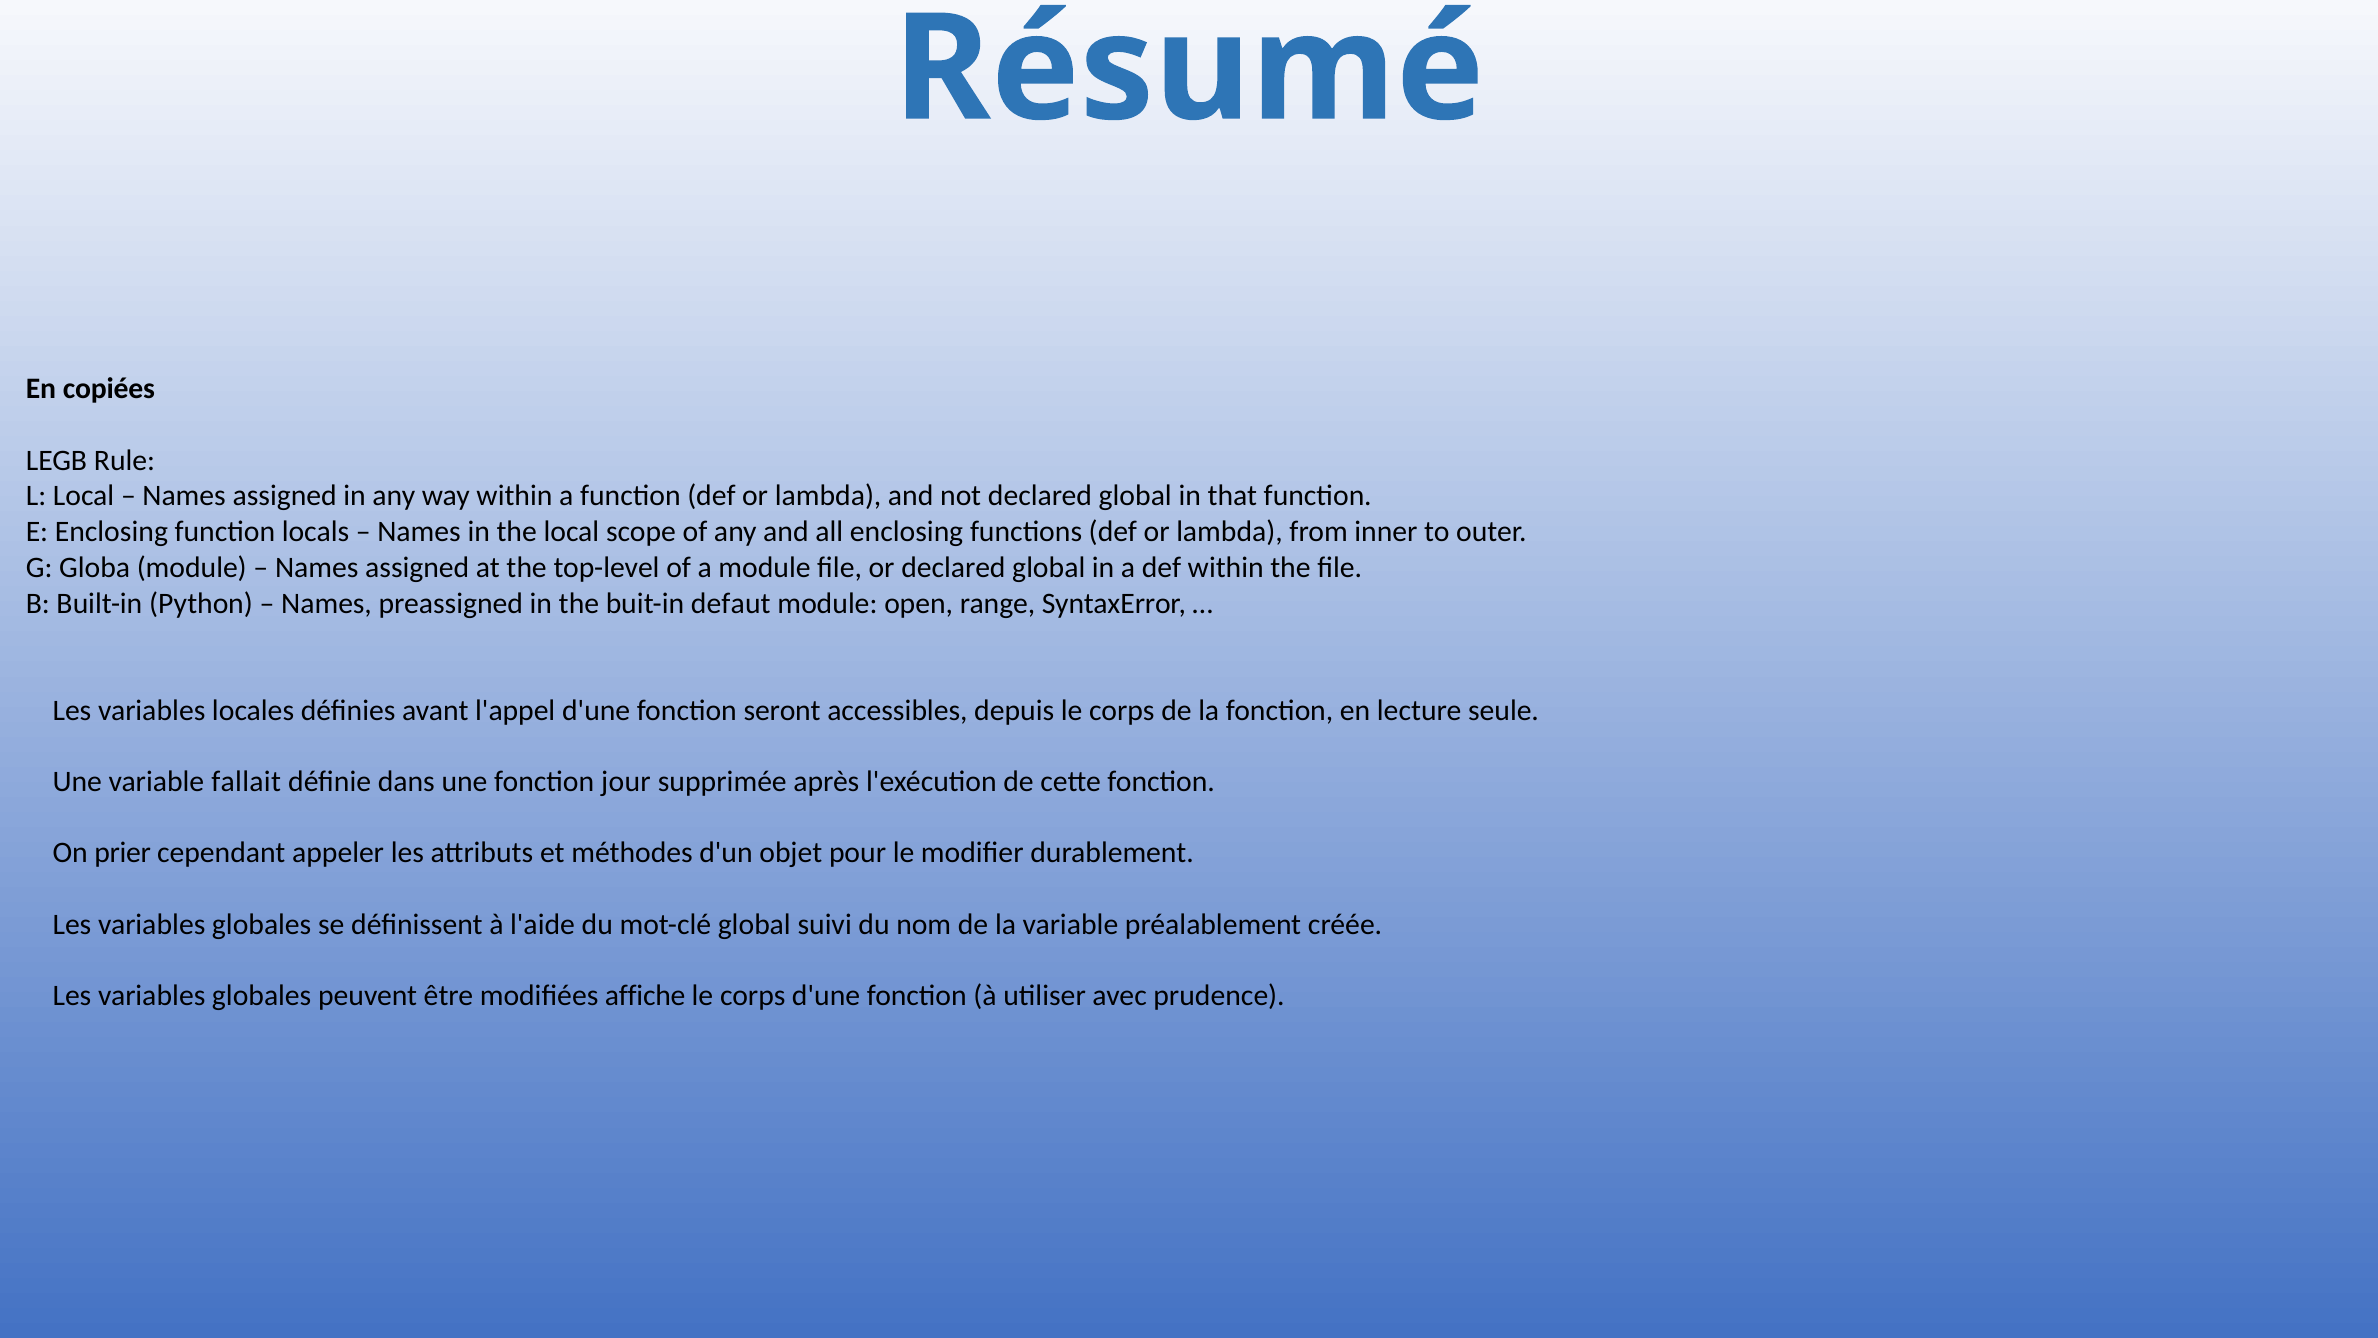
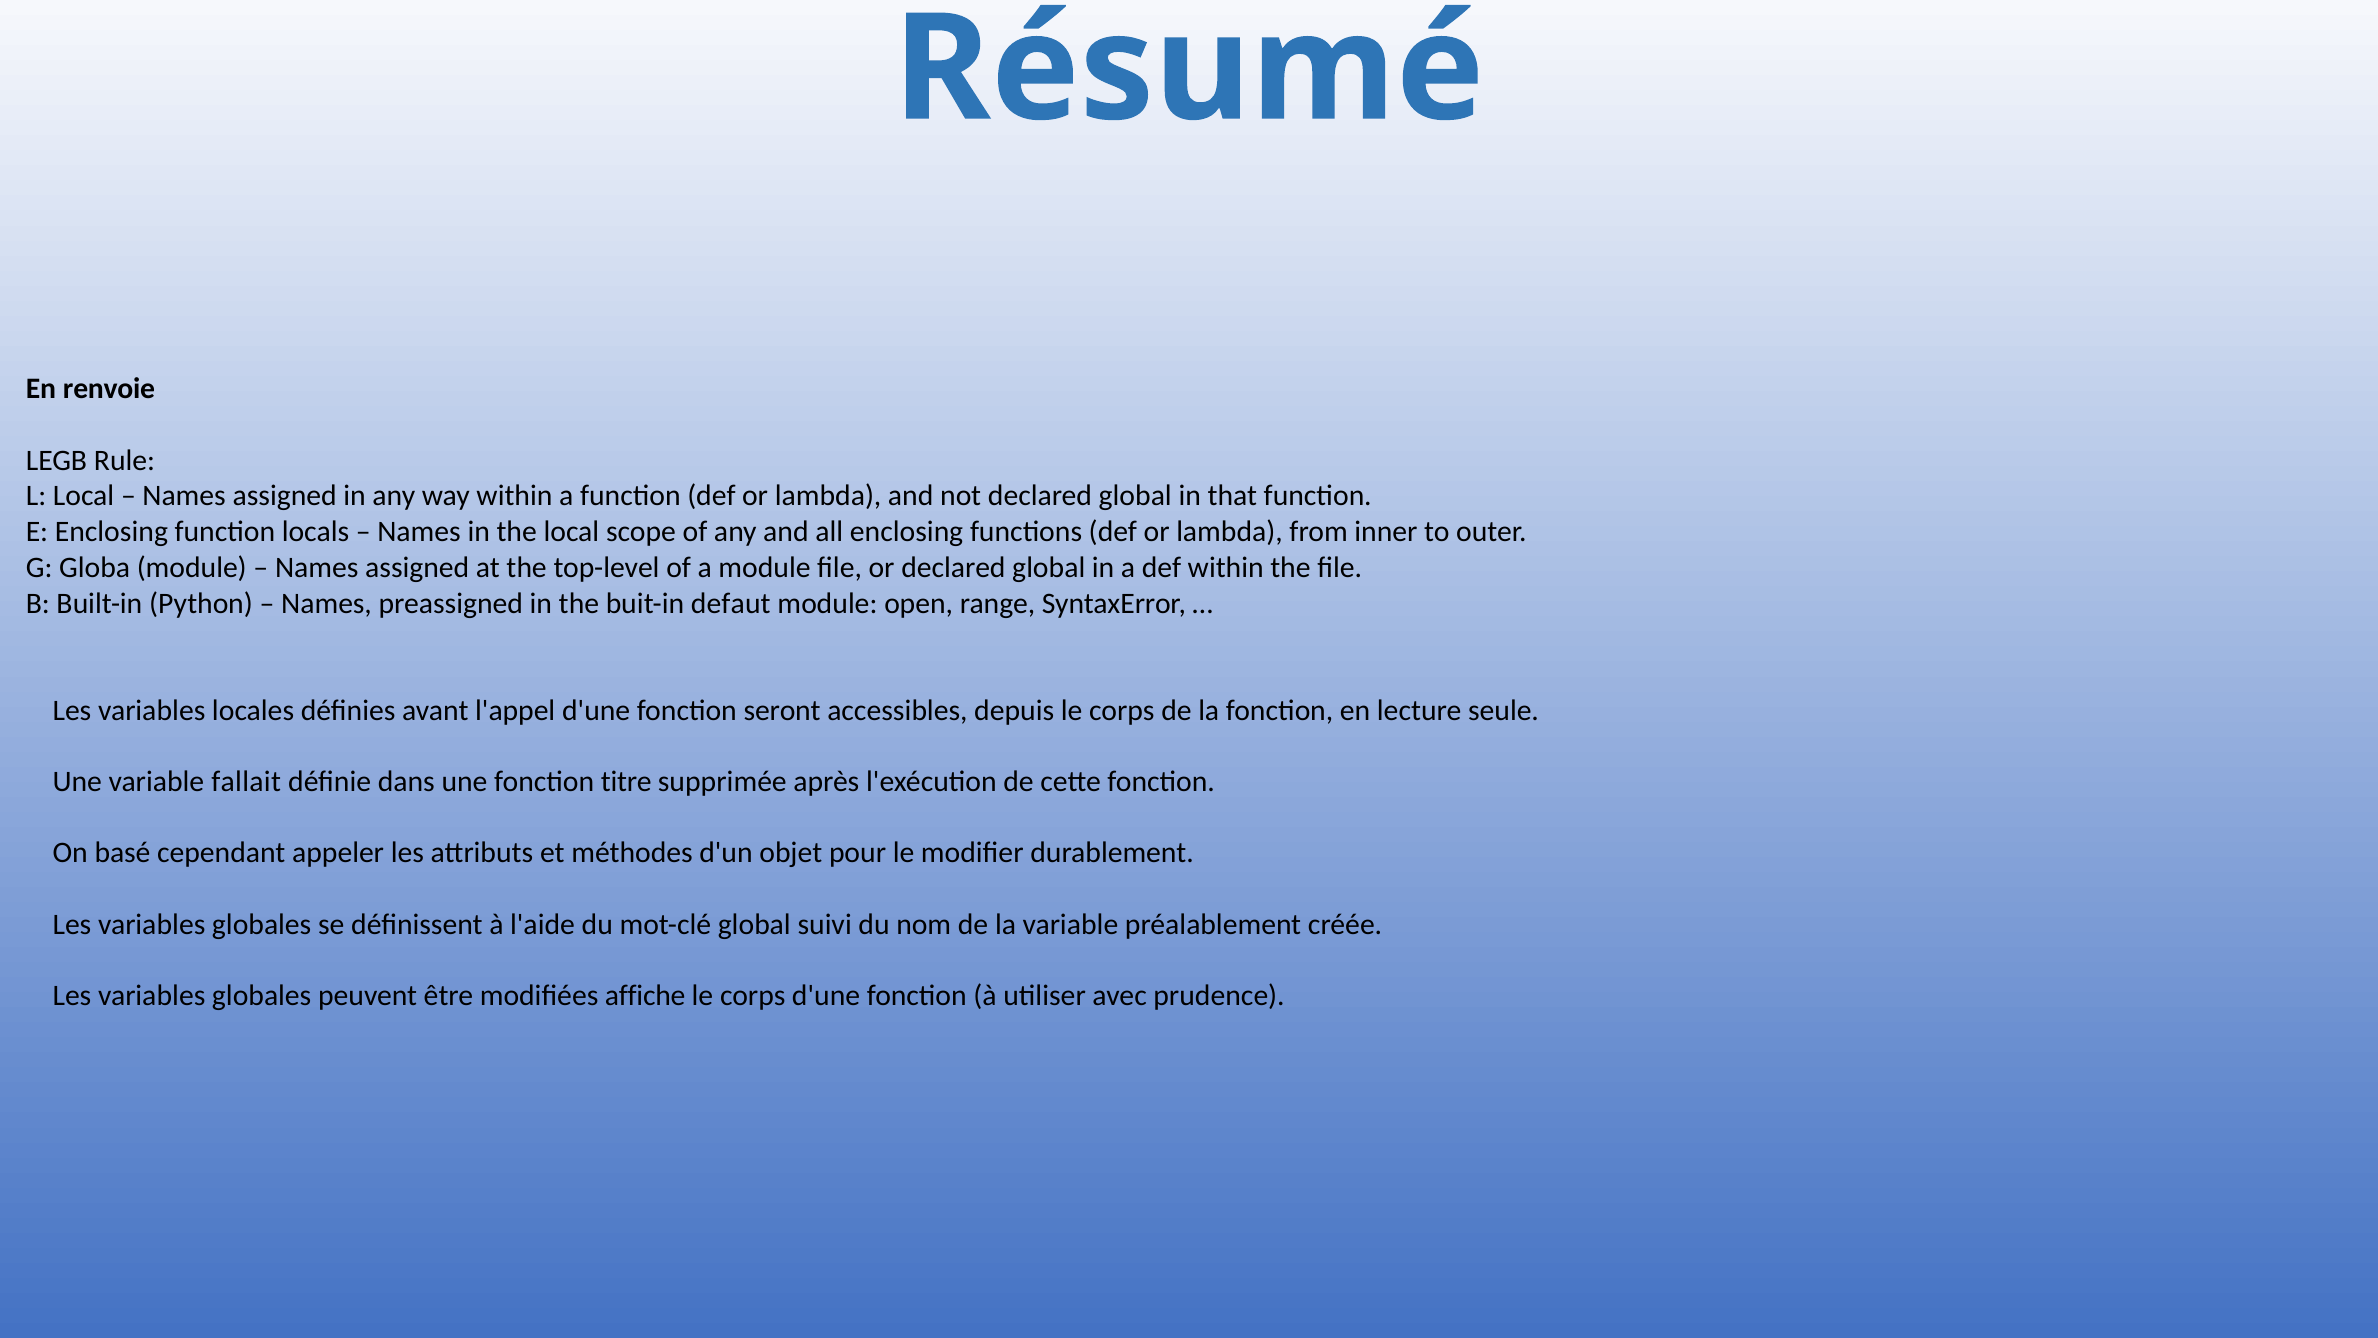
copiées: copiées -> renvoie (109, 389)
jour: jour -> titre (626, 781)
prier: prier -> basé (123, 853)
